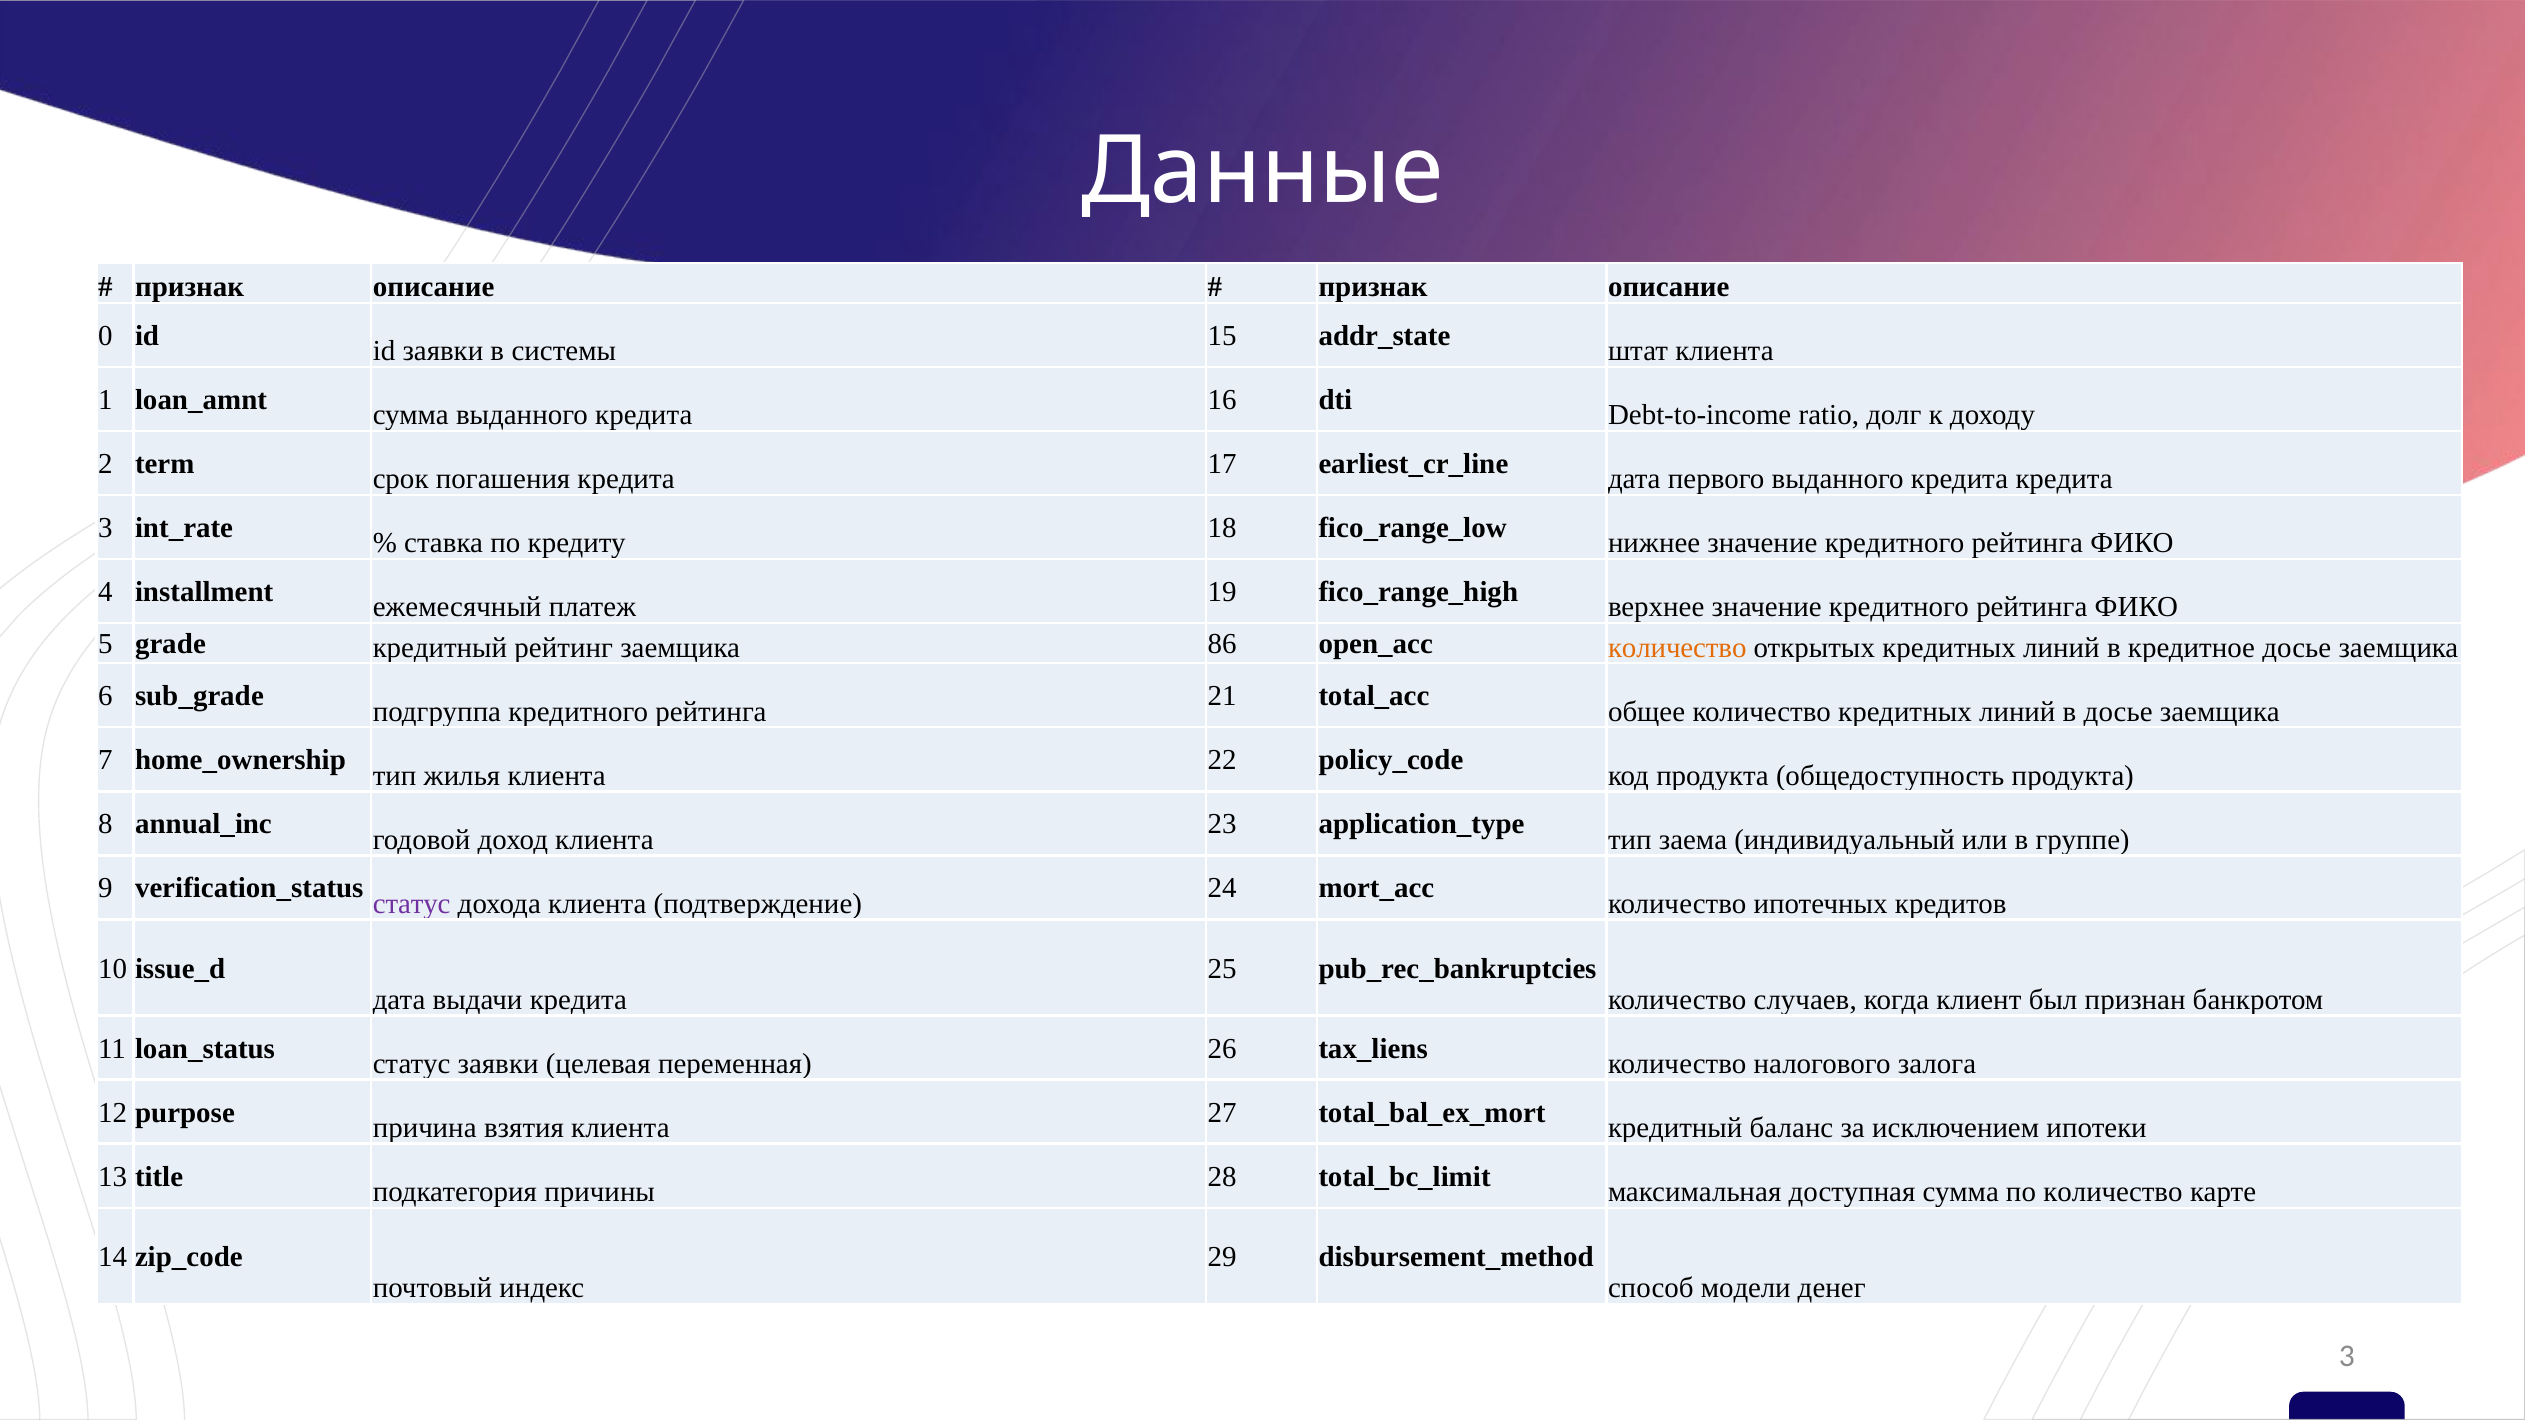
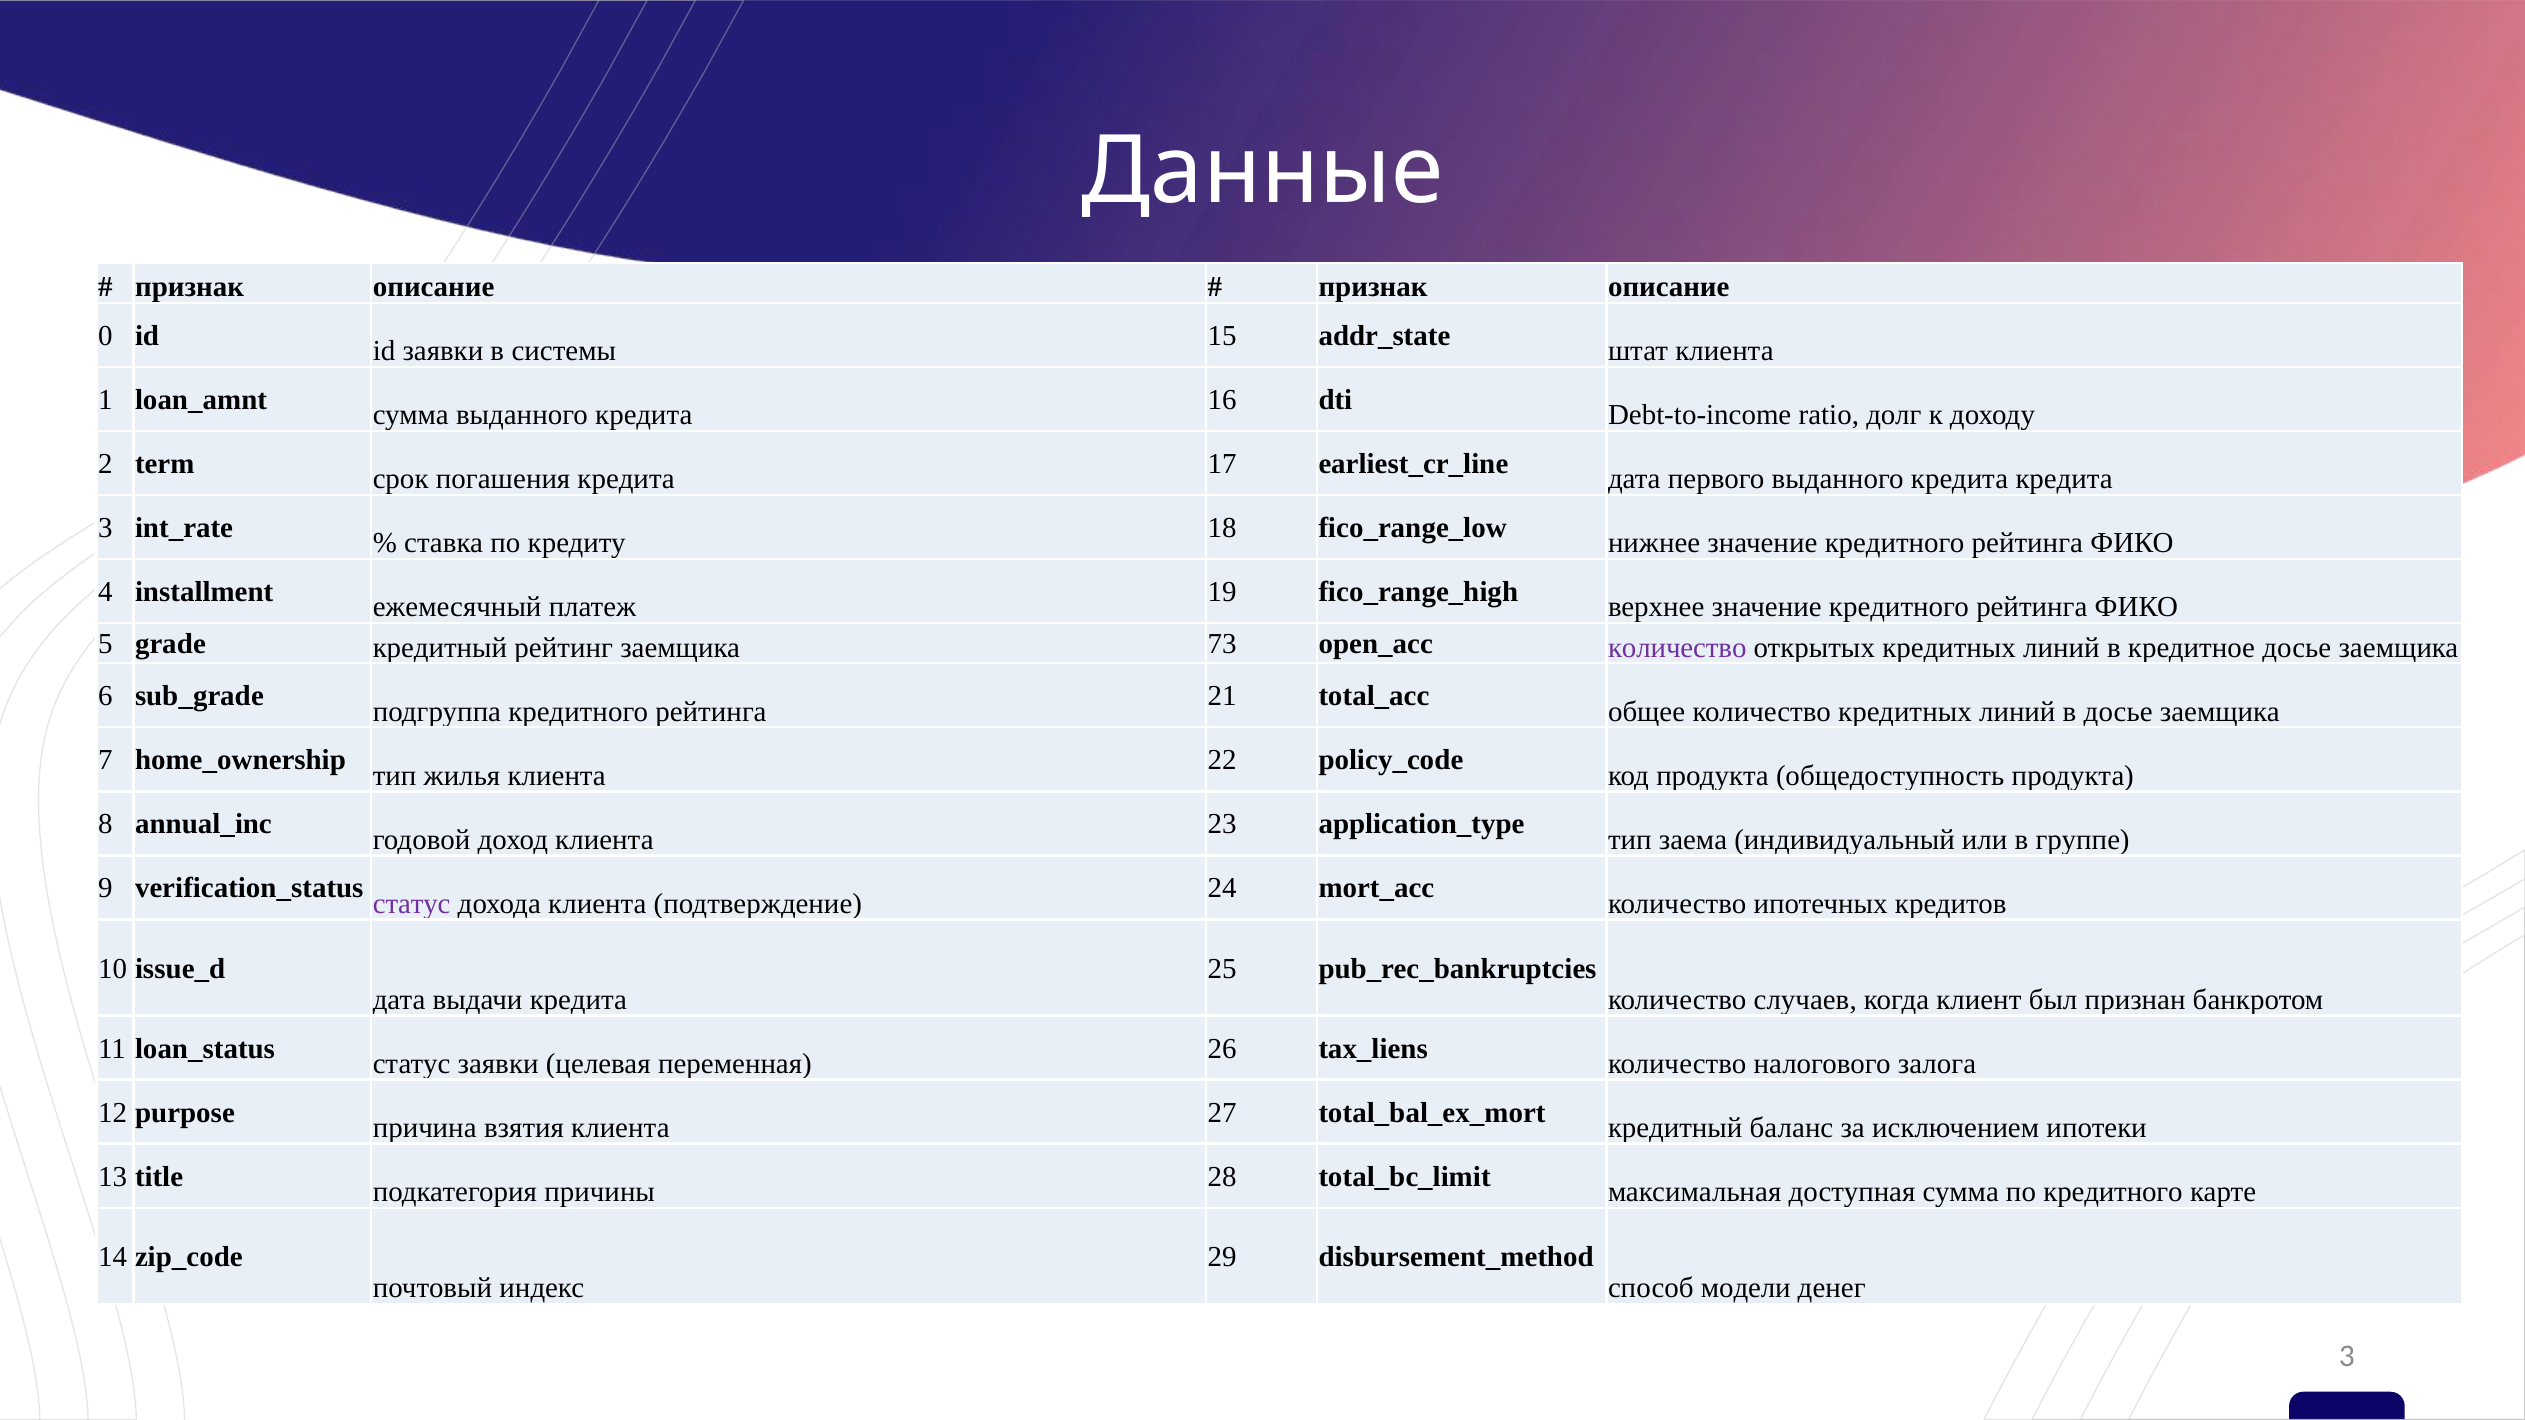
86: 86 -> 73 (1222, 644)
количество colour: orange -> purple (1677, 648)
по количество: количество -> кредитного (2113, 1192)
